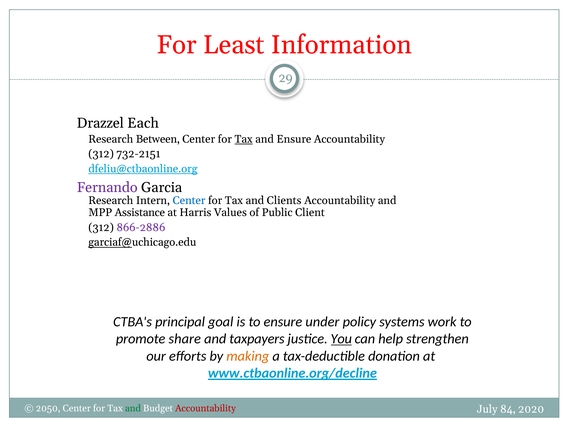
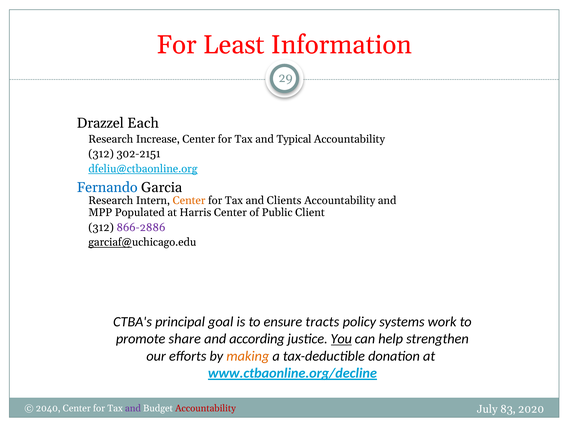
Between: Between -> Increase (158, 139)
Tax underline: present -> none (244, 139)
and Ensure: Ensure -> Typical (294, 139)
732-2151: 732-2151 -> 302-2151 (139, 154)
Fernando colour: purple -> blue (107, 187)
Center colour: blue -> orange (189, 201)
Assistance: Assistance -> Populated (140, 212)
Harris Values: Values -> Center (230, 212)
under: under -> tracts (322, 322)
taxpayers: taxpayers -> according (257, 339)
2050: 2050 -> 2040 (48, 408)
and colour: green -> purple (133, 408)
84: 84 -> 83 (508, 409)
